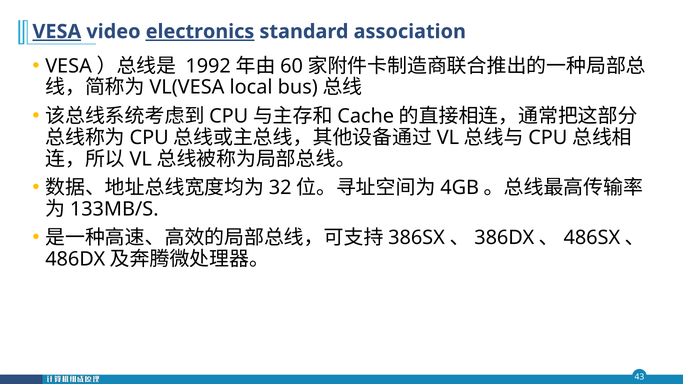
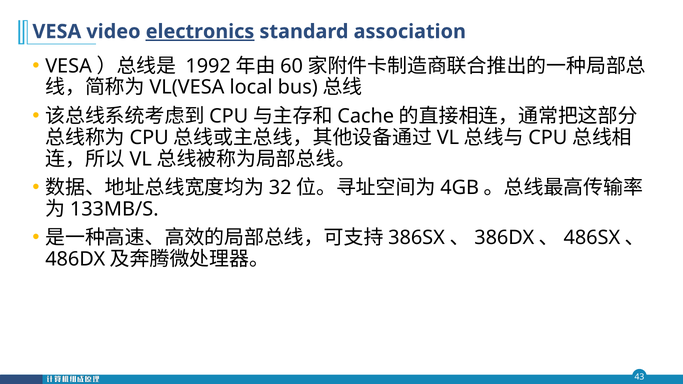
VESA underline: present -> none (57, 32)
